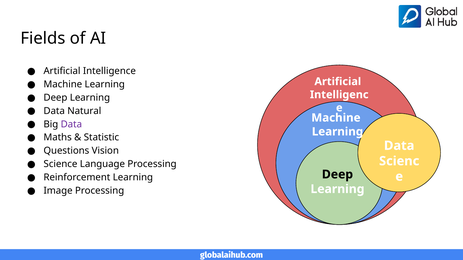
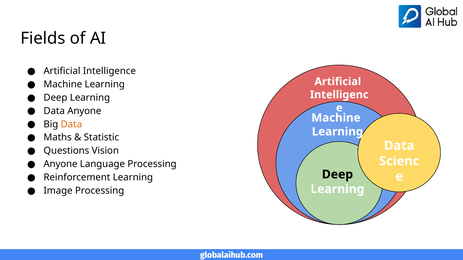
Data Natural: Natural -> Anyone (84, 111)
Data colour: purple -> orange (71, 124)
Science: Science -> Anyone (61, 164)
